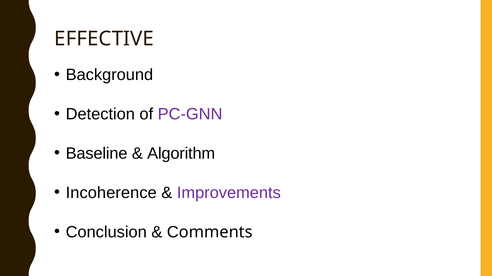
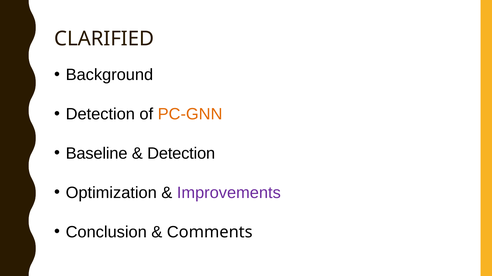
EFFECTIVE: EFFECTIVE -> CLARIFIED (104, 39)
PC-GNN colour: purple -> orange (190, 114)
Algorithm: Algorithm -> Detection (181, 154)
Incoherence: Incoherence -> Optimization (111, 193)
